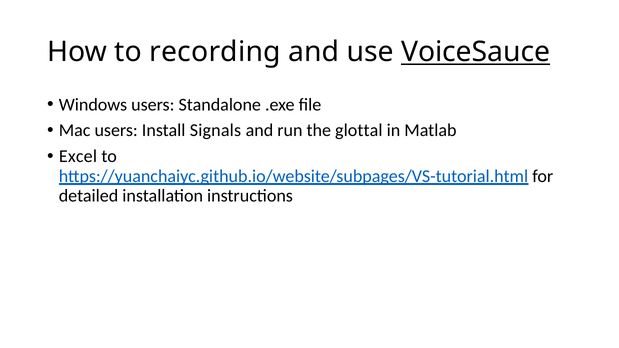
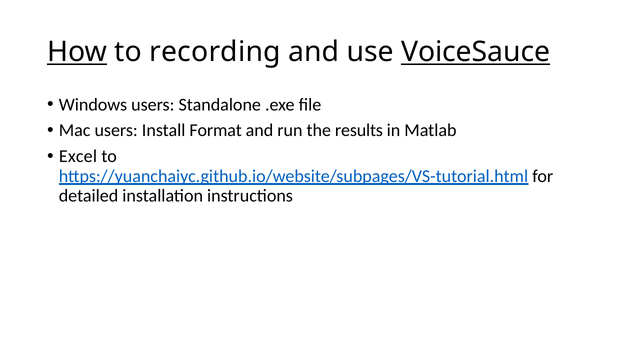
How underline: none -> present (77, 52)
Signals: Signals -> Format (216, 131)
glottal: glottal -> results (359, 131)
